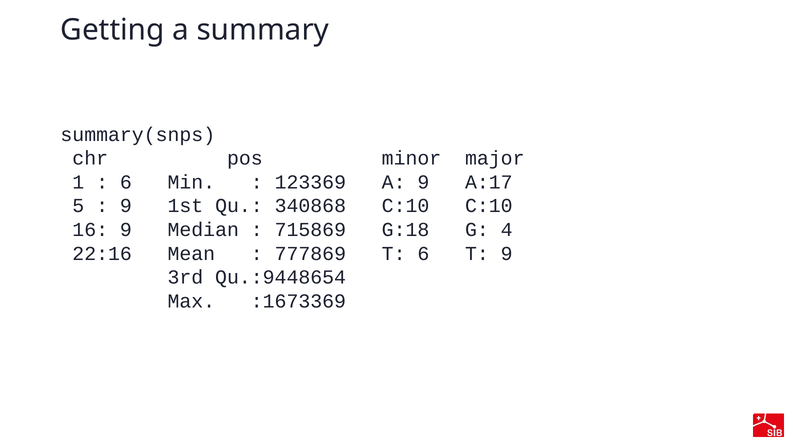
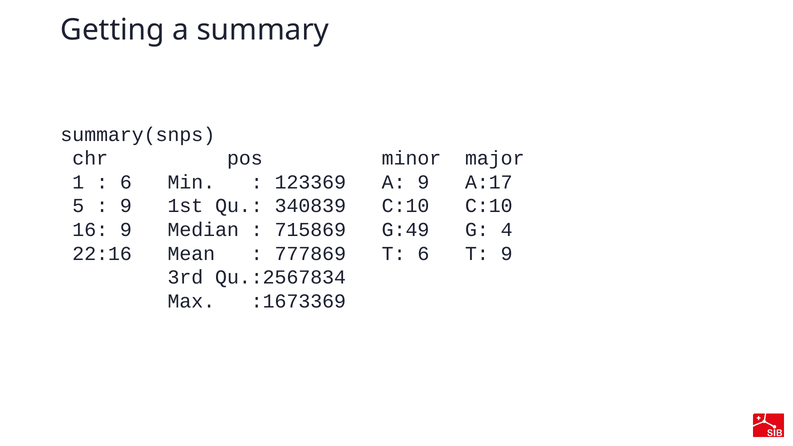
340868: 340868 -> 340839 (310, 206)
G:18: G:18 -> G:49 (406, 230)
Qu.:9448654: Qu.:9448654 -> Qu.:2567834 (281, 277)
